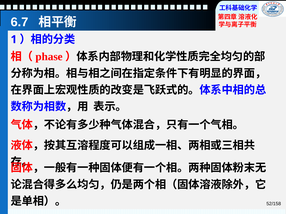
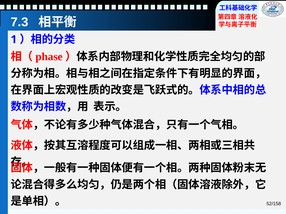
6.7: 6.7 -> 7.3 (20, 22)
